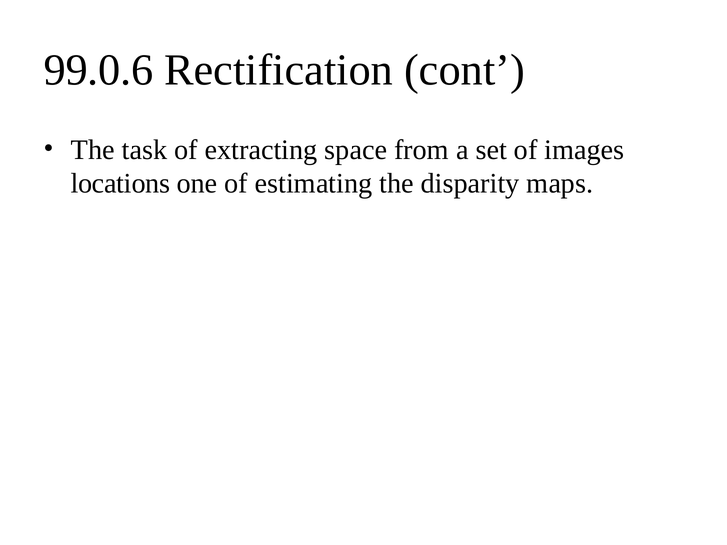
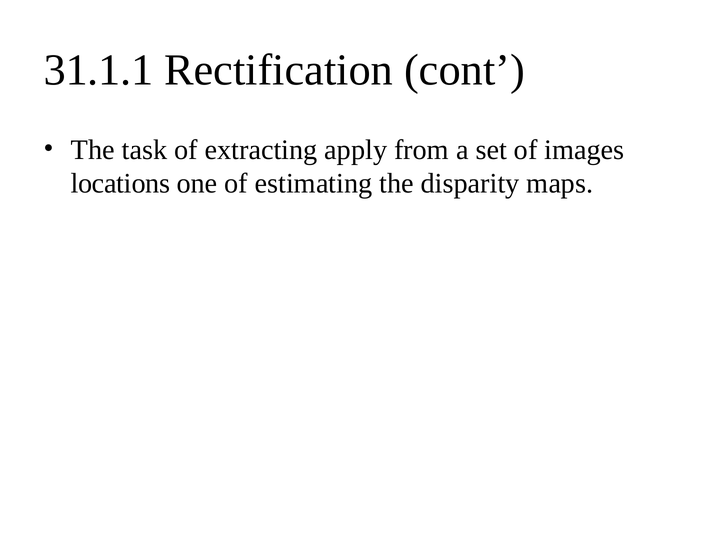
99.0.6: 99.0.6 -> 31.1.1 (98, 70)
space: space -> apply (356, 150)
